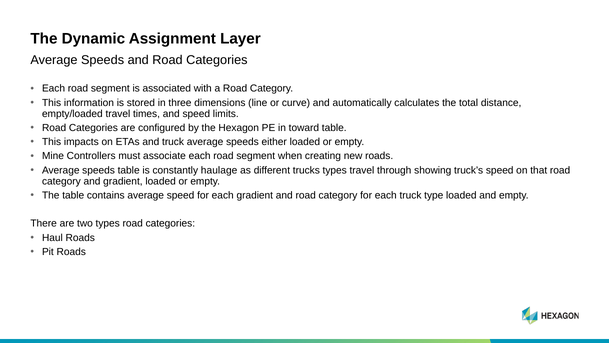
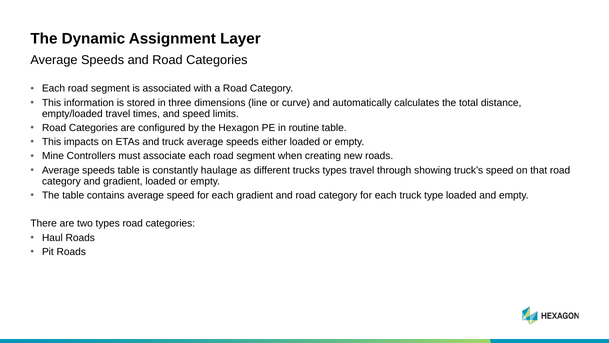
toward: toward -> routine (304, 128)
